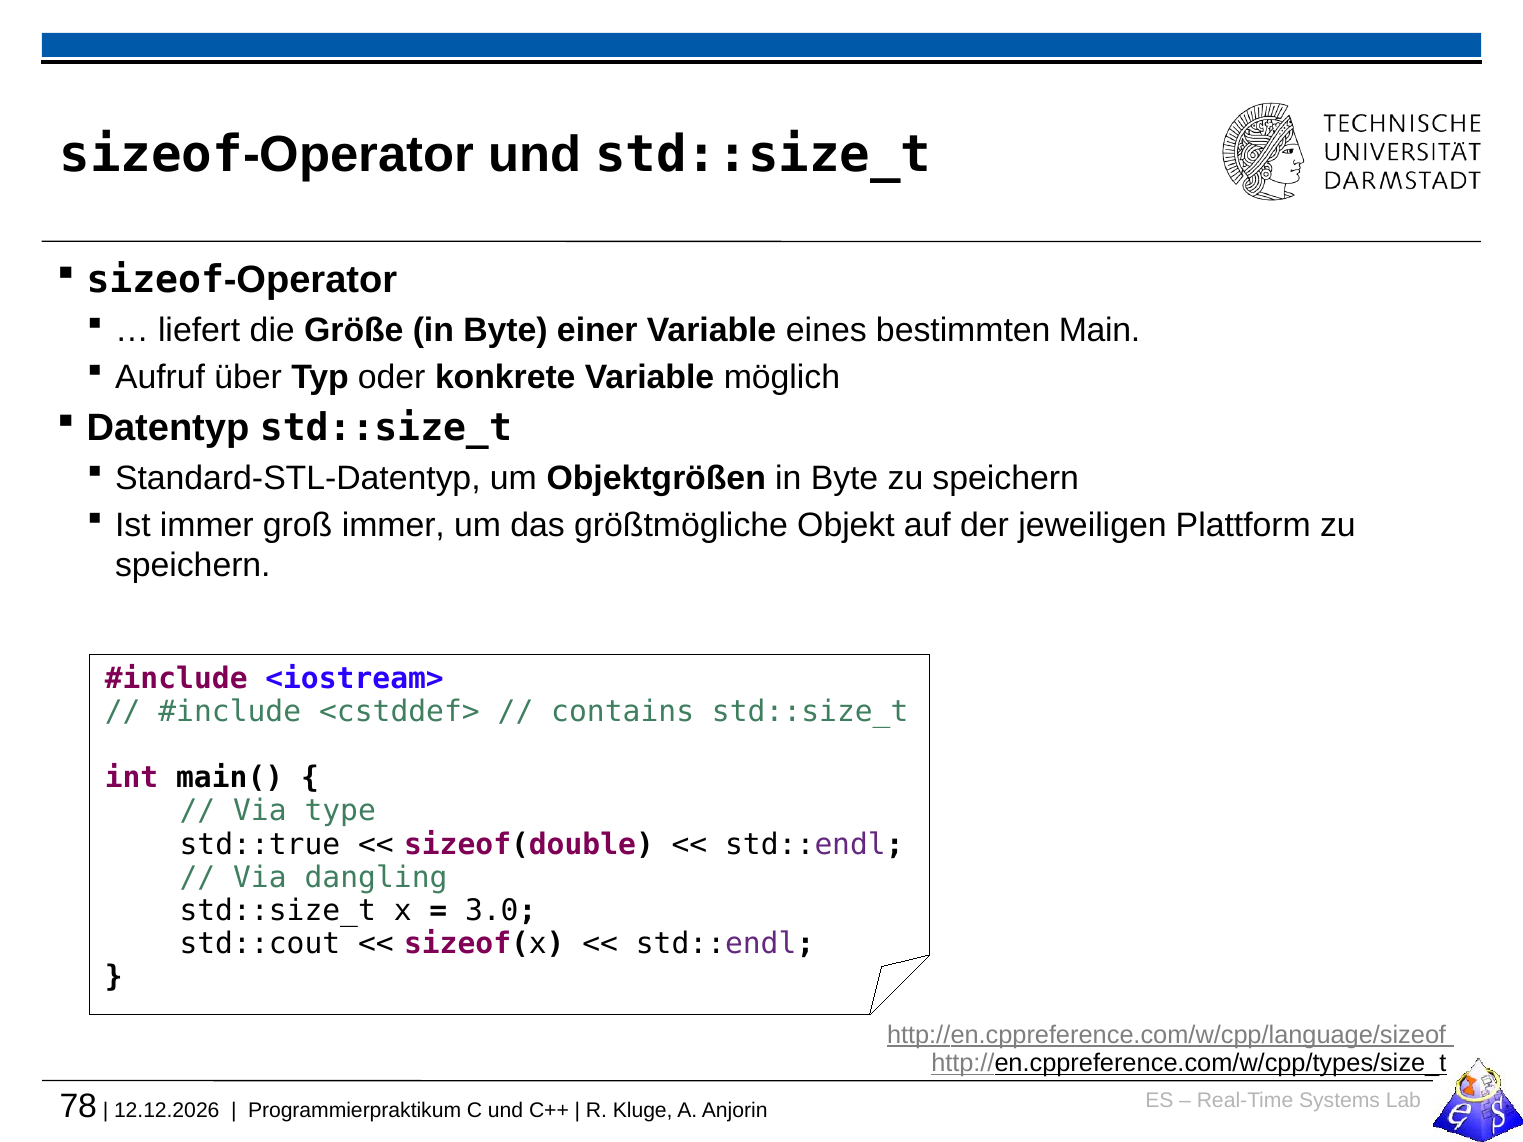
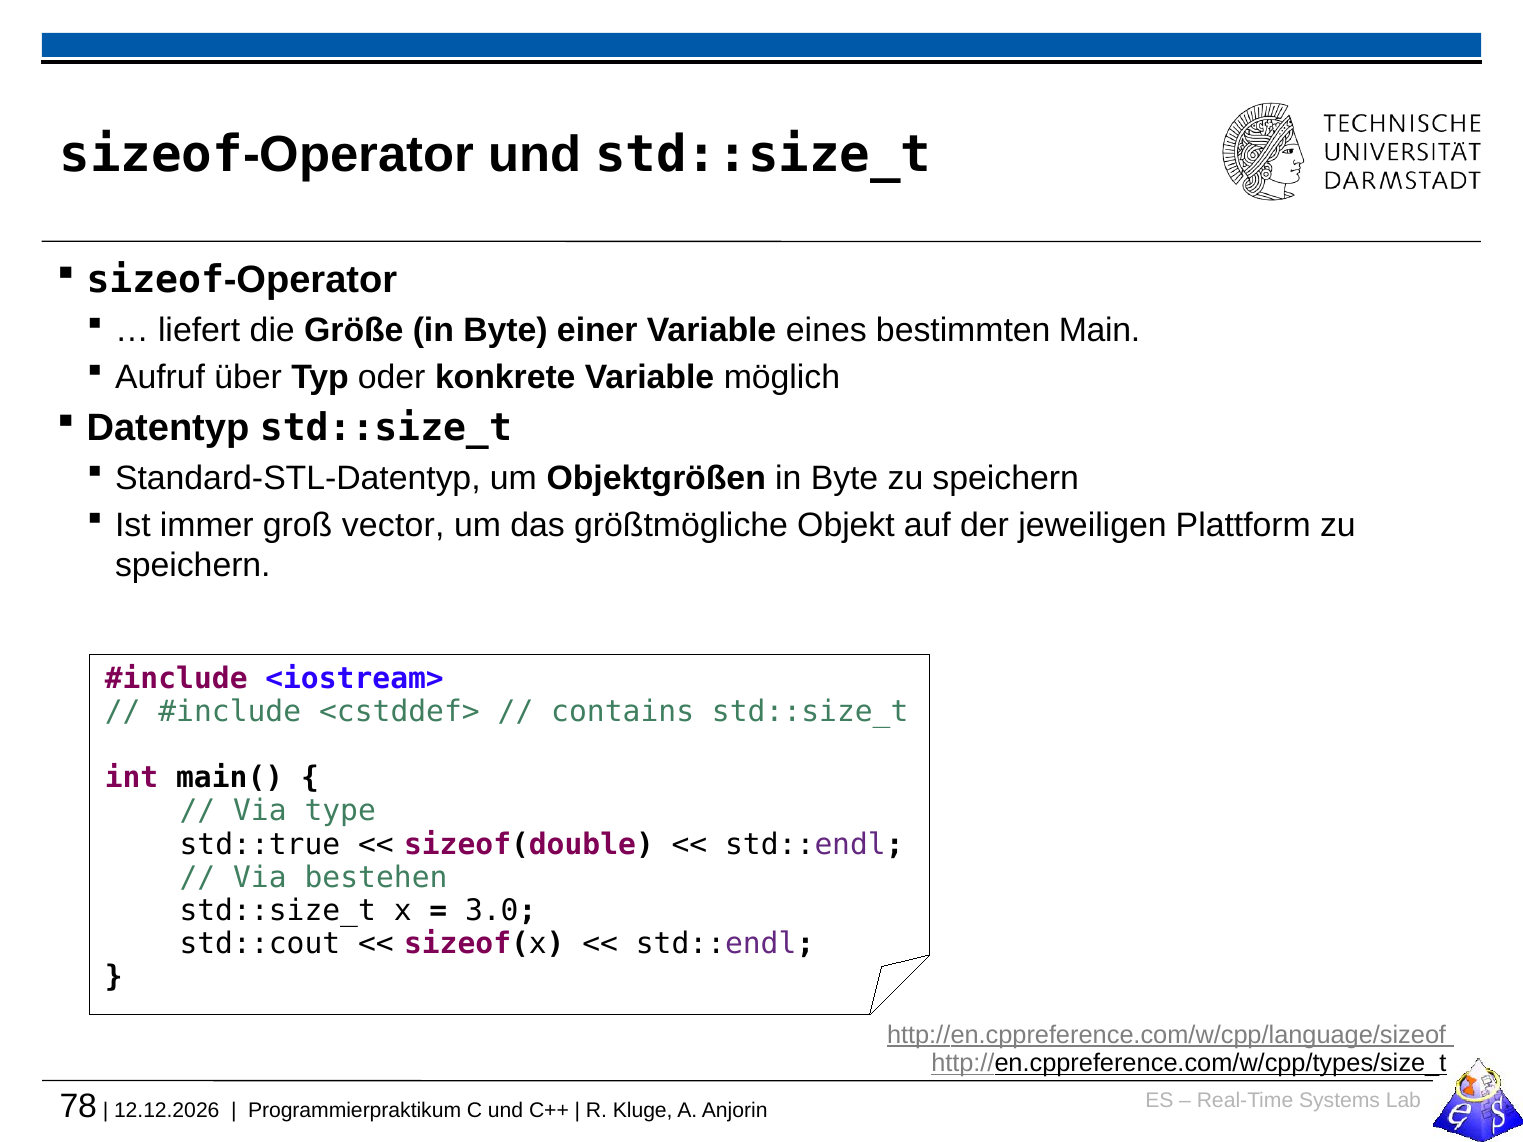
groß immer: immer -> vector (393, 525)
dangling: dangling -> bestehen (376, 877)
